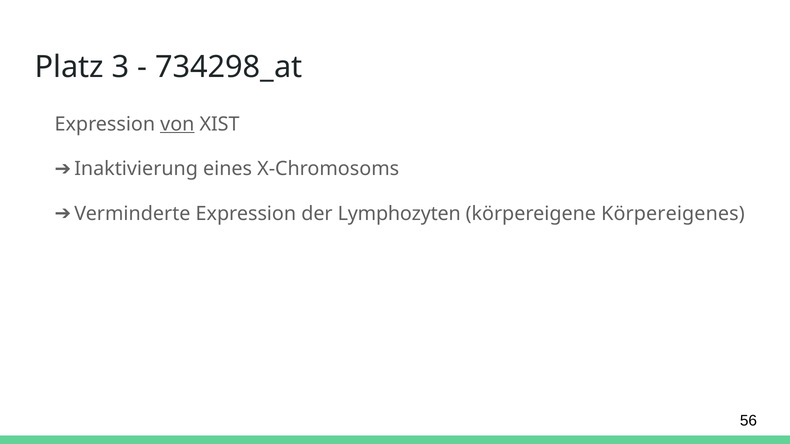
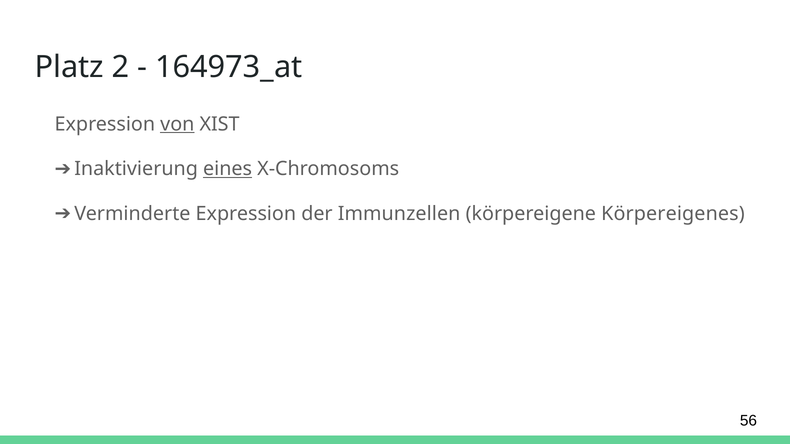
3: 3 -> 2 (121, 67)
734298_at: 734298_at -> 164973_at (229, 67)
eines underline: none -> present (228, 169)
Lymphozyten: Lymphozyten -> Immunzellen (399, 214)
